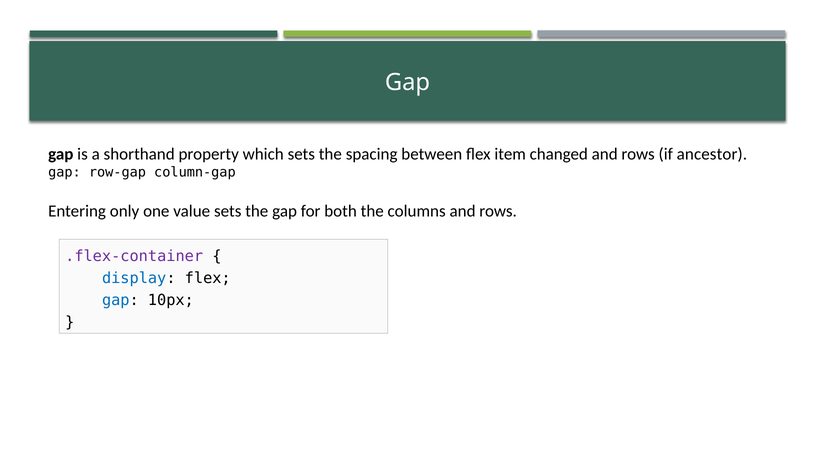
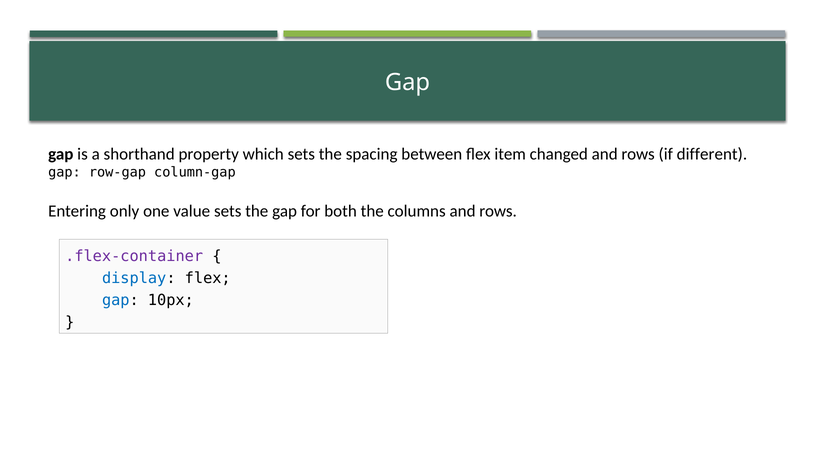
ancestor: ancestor -> different (712, 154)
